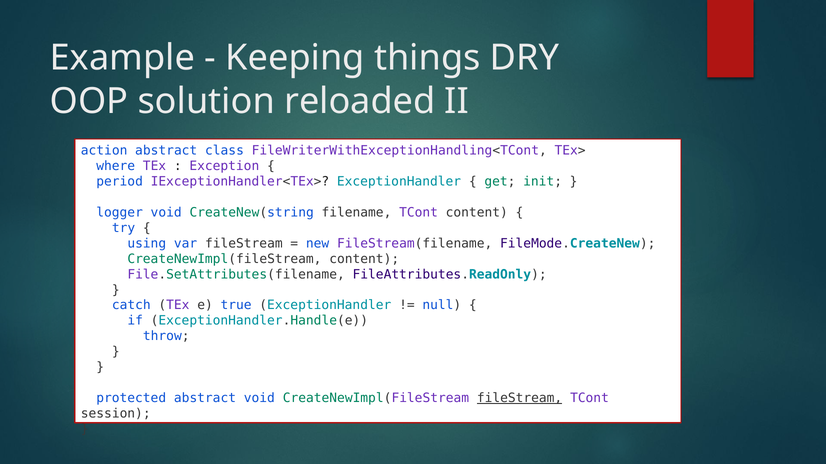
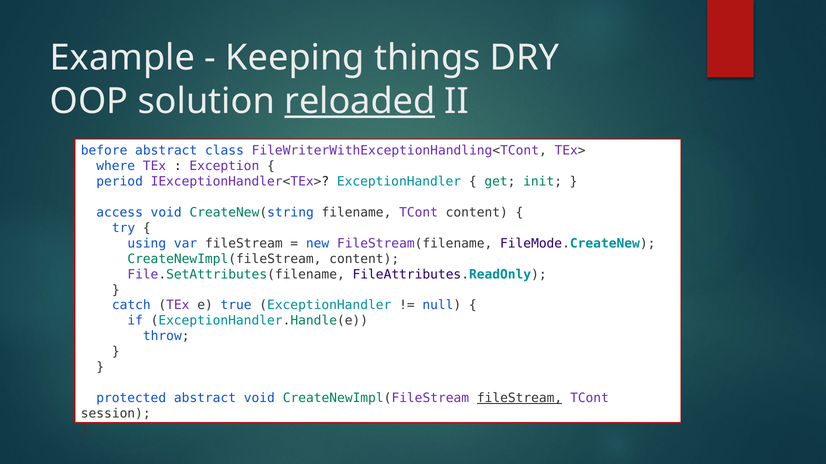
reloaded underline: none -> present (360, 101)
action: action -> before (104, 151)
logger: logger -> access (120, 213)
